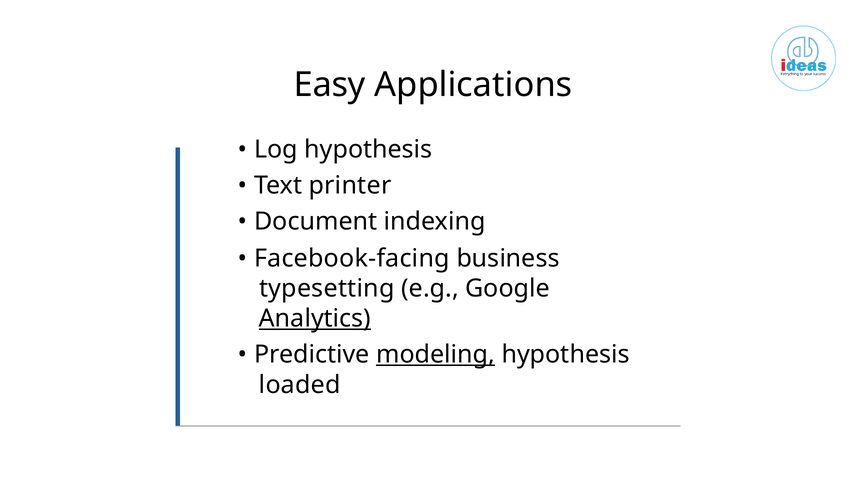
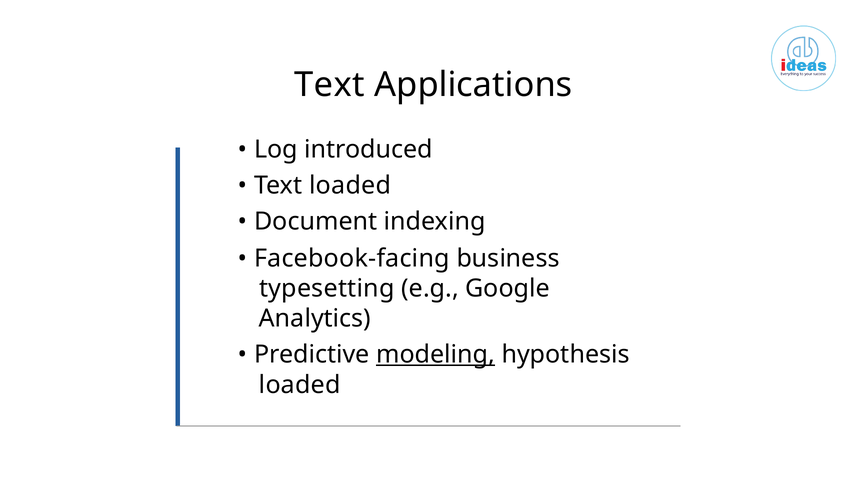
Easy: Easy -> Text (329, 85)
Log hypothesis: hypothesis -> introduced (368, 149)
Text printer: printer -> loaded (350, 185)
Analytics underline: present -> none (315, 318)
